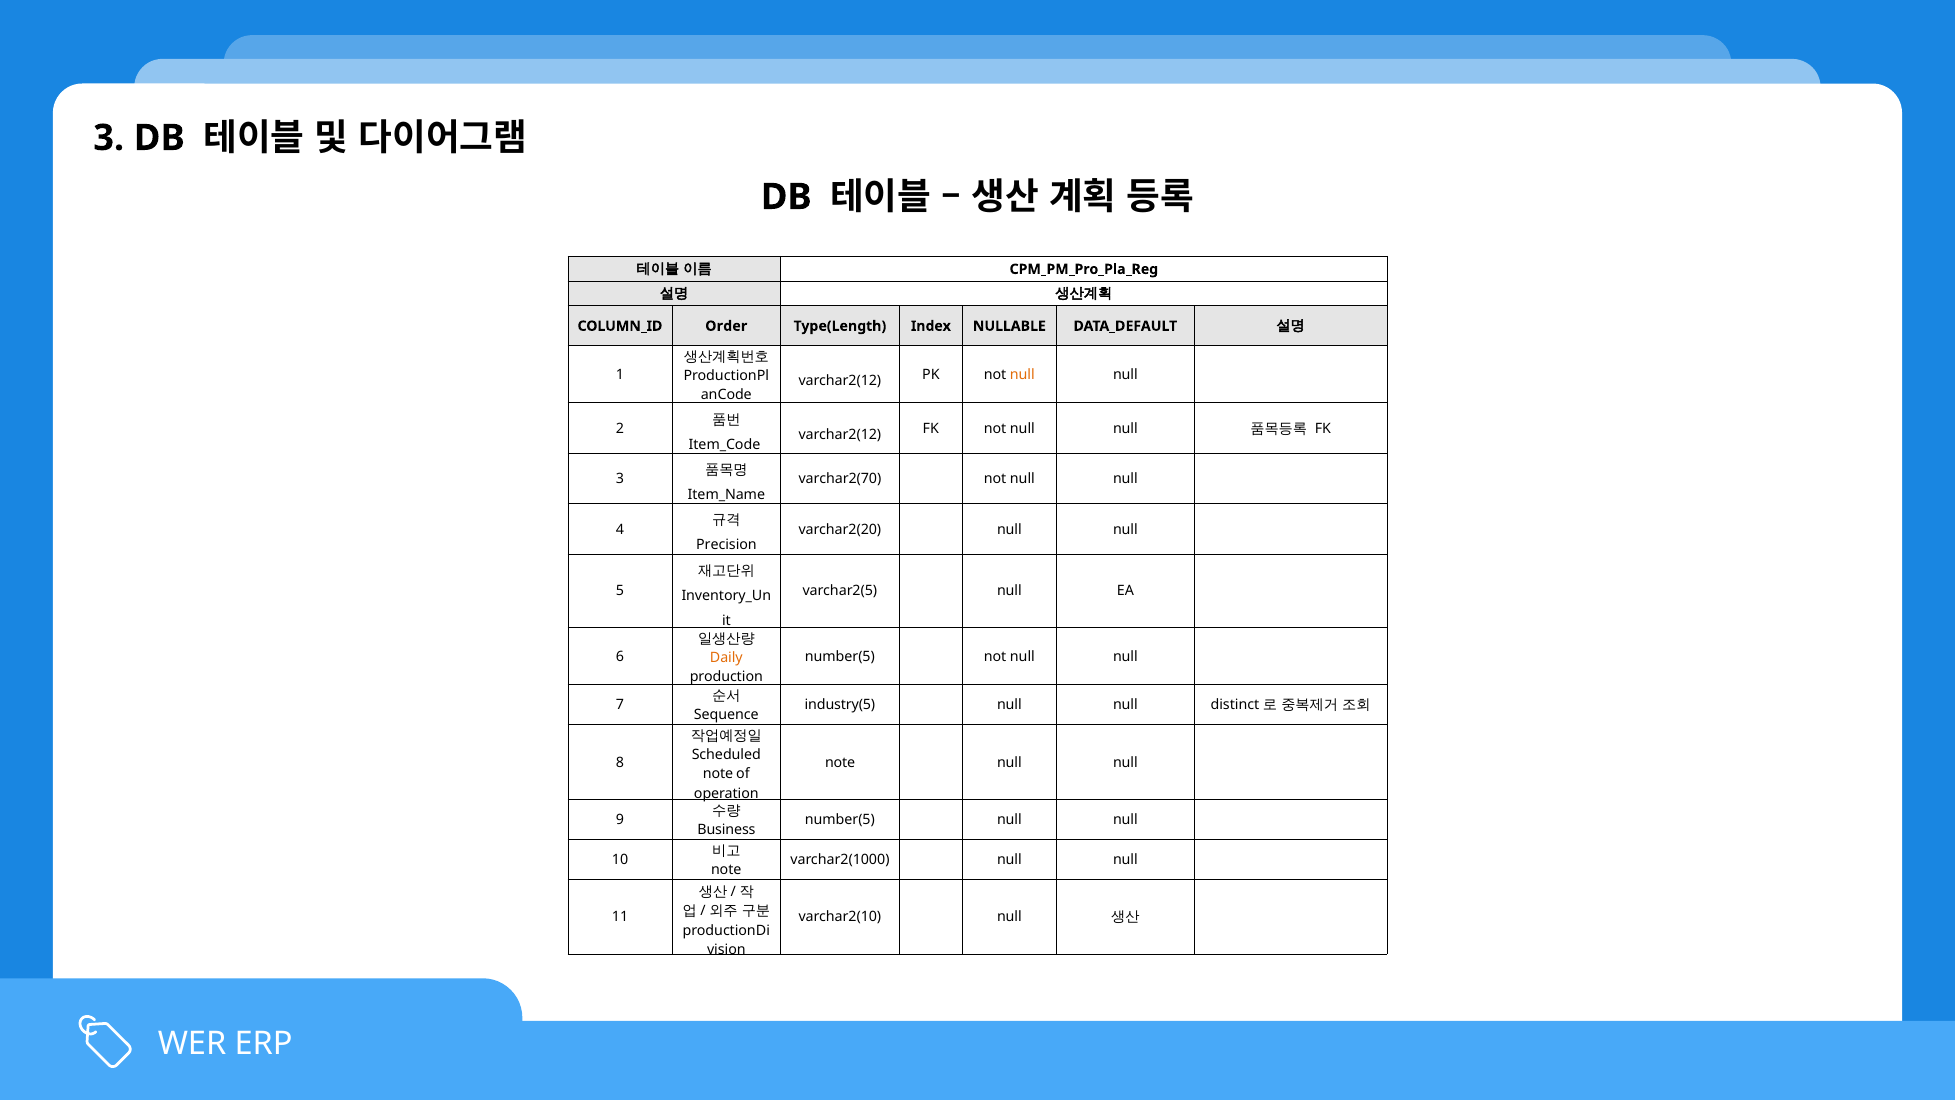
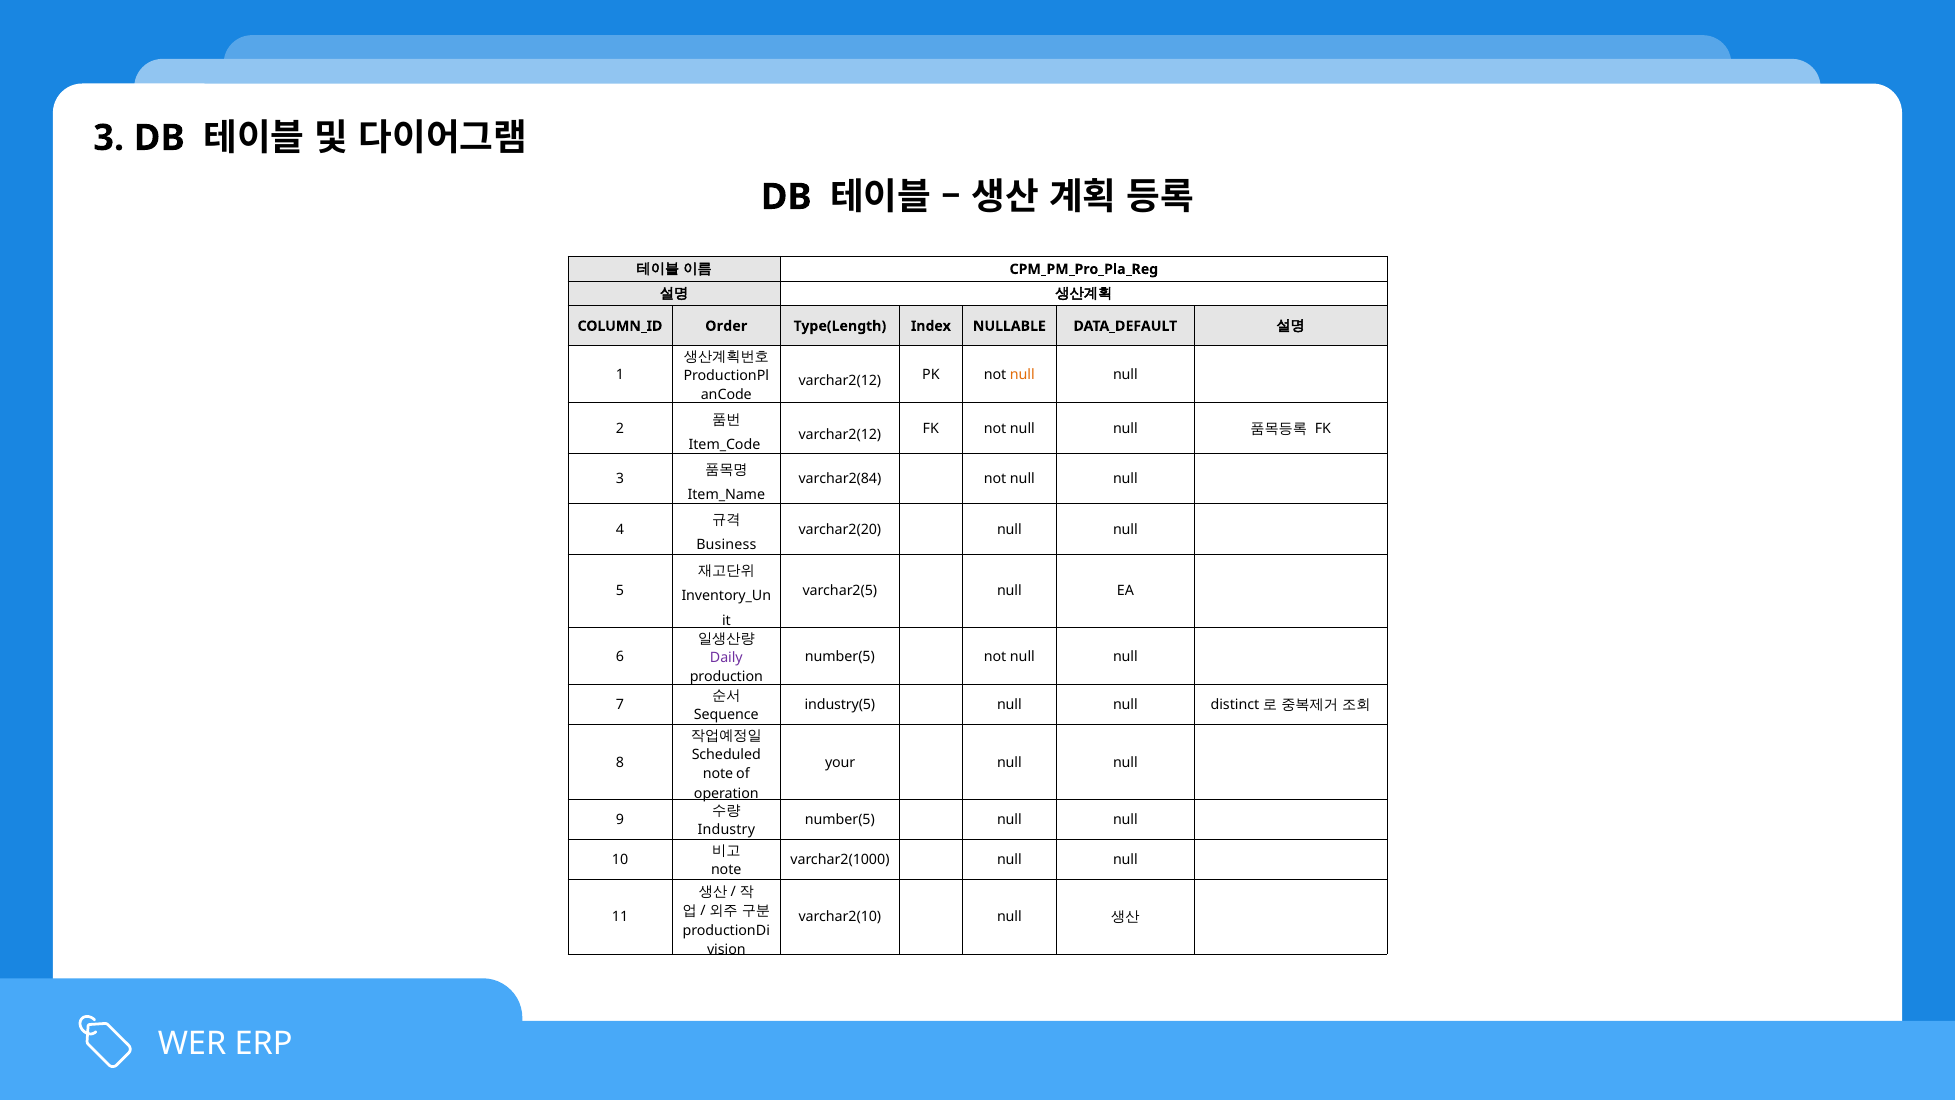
varchar2(70: varchar2(70 -> varchar2(84 (840, 479)
Precision: Precision -> Business (726, 545)
Daily colour: orange -> purple (726, 657)
note: note -> your (840, 762)
Business: Business -> Industry (726, 830)
